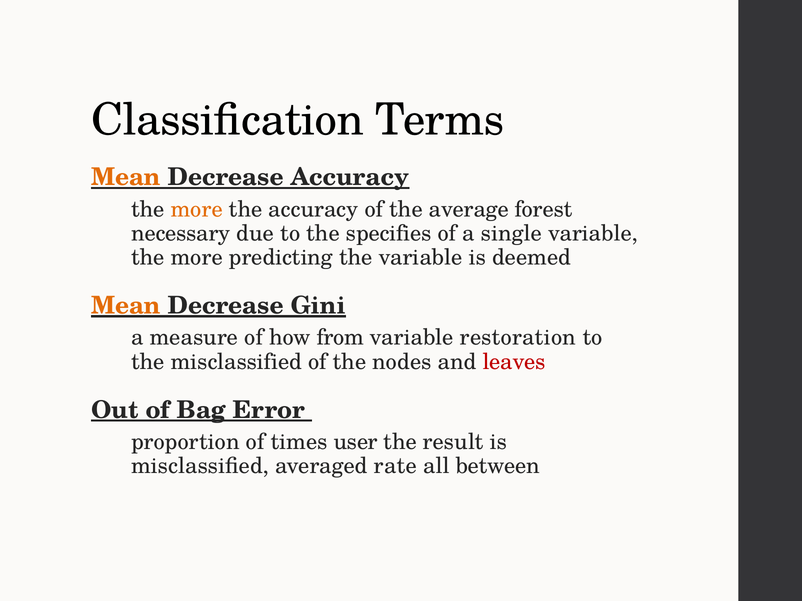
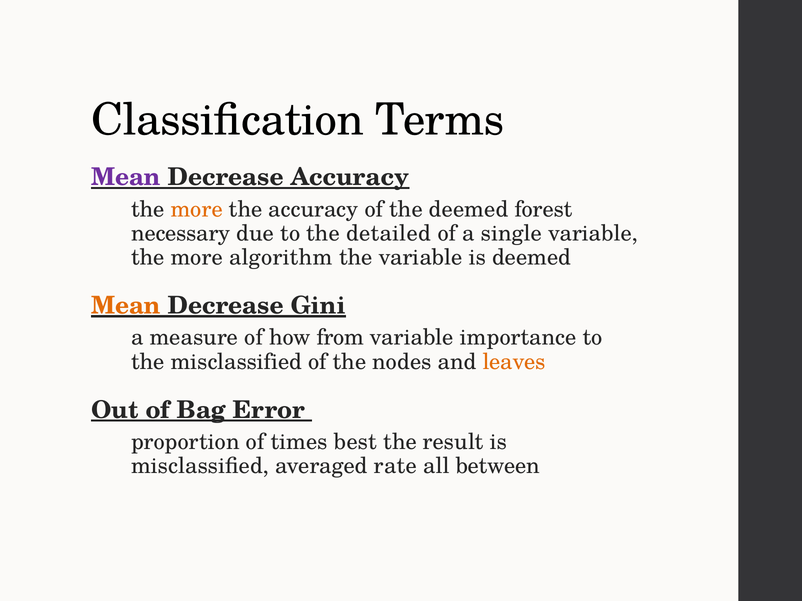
Mean colour: orange -> purple (126, 177)
the average: average -> deemed (469, 209)
specifies: specifies -> detailed (389, 234)
predicting: predicting -> algorithm (281, 258)
restoration: restoration -> importance (518, 338)
leaves colour: red -> orange (514, 362)
user: user -> best (355, 442)
